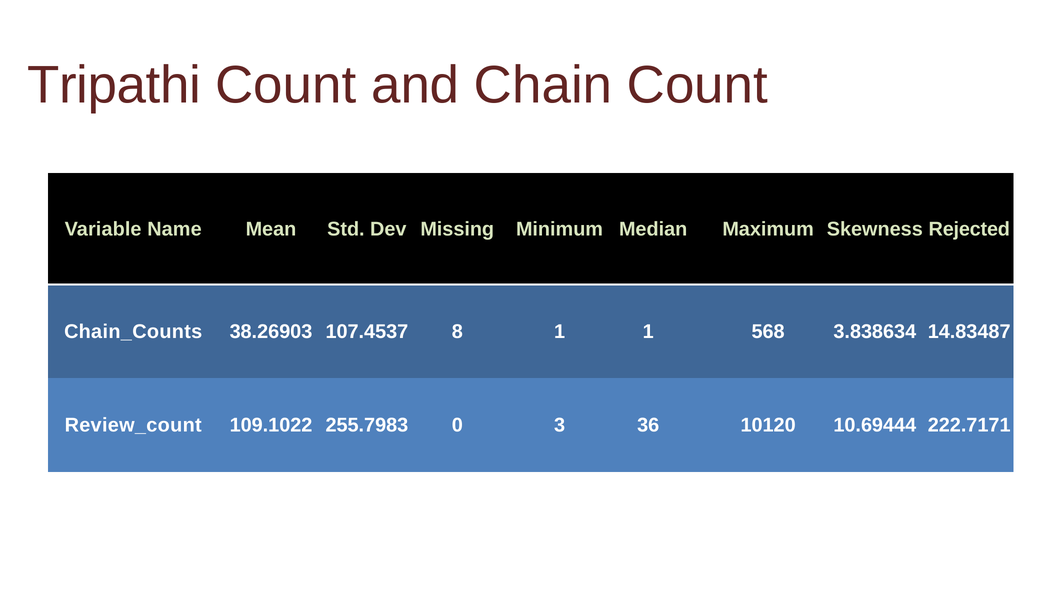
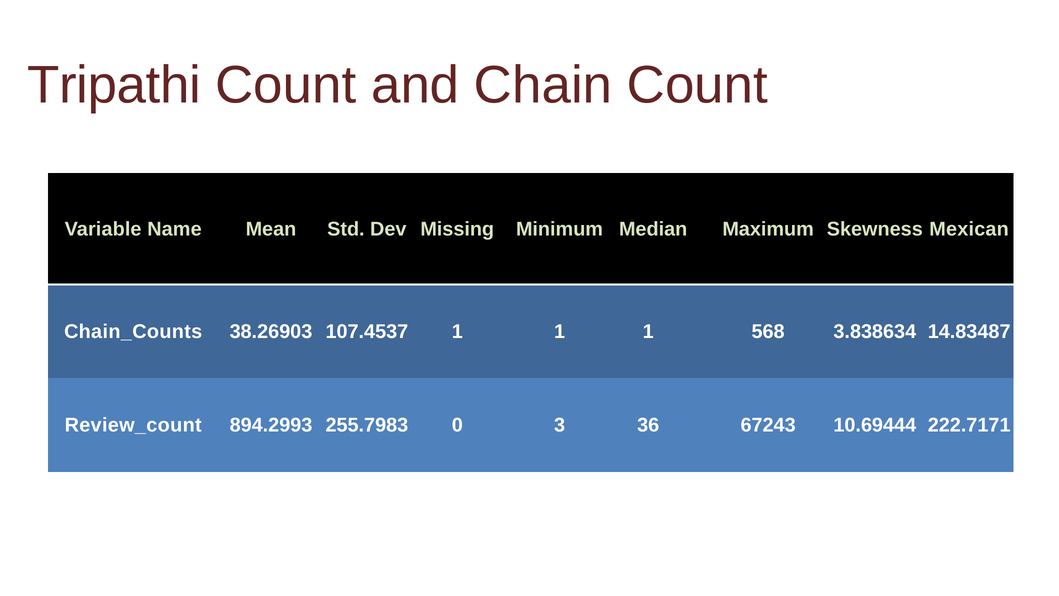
Rejected: Rejected -> Mexican (969, 229)
107.4537 8: 8 -> 1 (457, 331)
109.1022: 109.1022 -> 894.2993 (271, 425)
10120: 10120 -> 67243 (768, 425)
